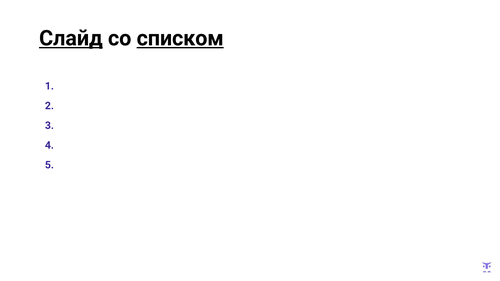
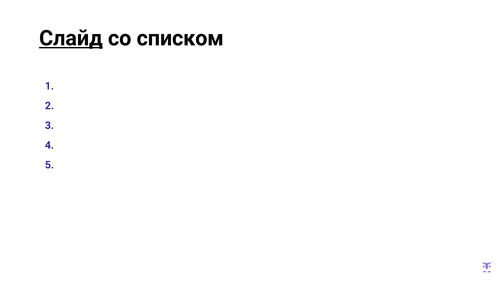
списком underline: present -> none (180, 38)
